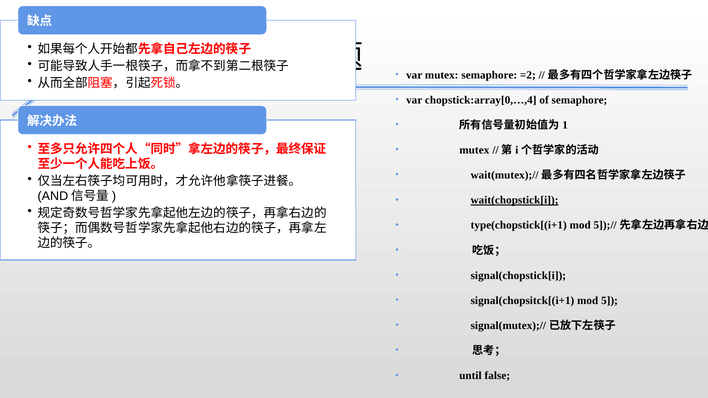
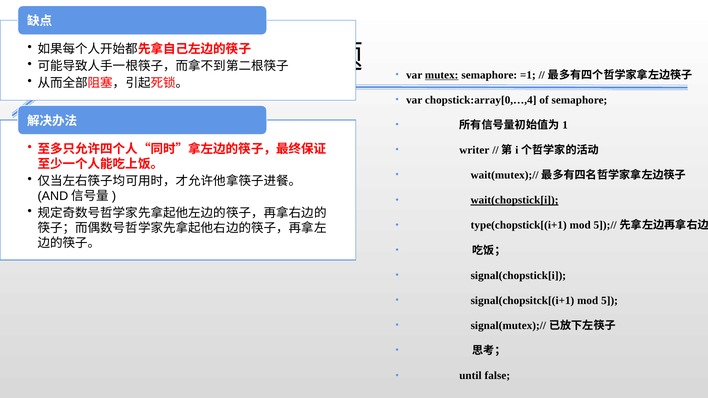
mutex underline: none -> present (442, 75)
=2: =2 -> =1 (528, 75)
mutex: mutex -> writer (474, 150)
